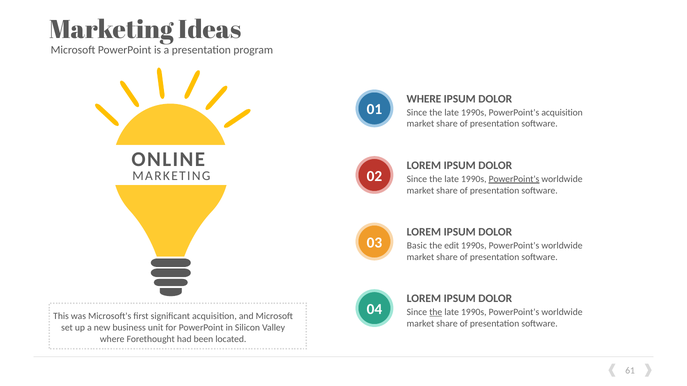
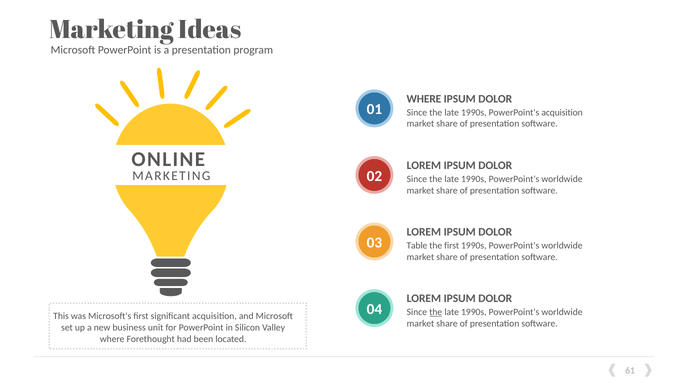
PowerPoint's underline: present -> none (514, 179)
Basic: Basic -> Table (417, 246)
the edit: edit -> first (452, 246)
